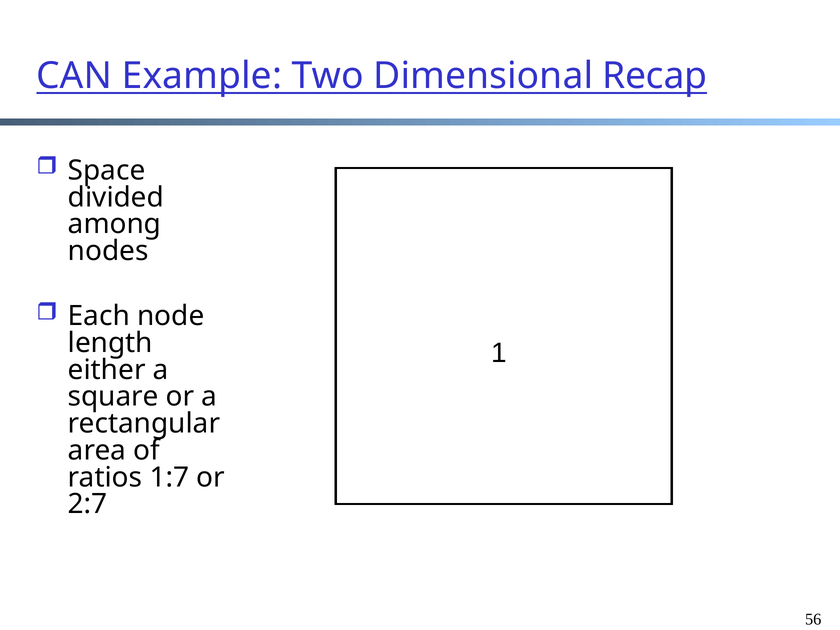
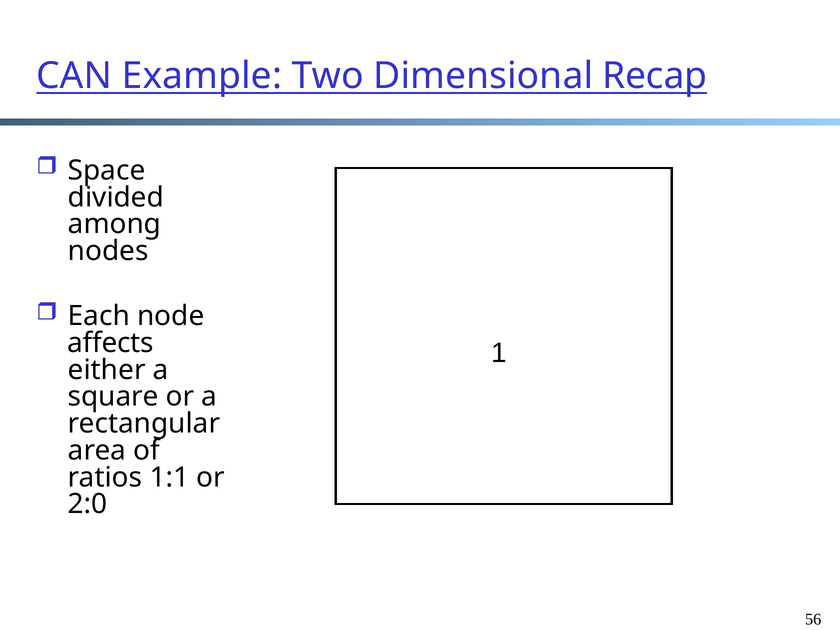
length: length -> affects (110, 343)
1:7: 1:7 -> 1:1 (169, 477)
2:7: 2:7 -> 2:0 (88, 504)
